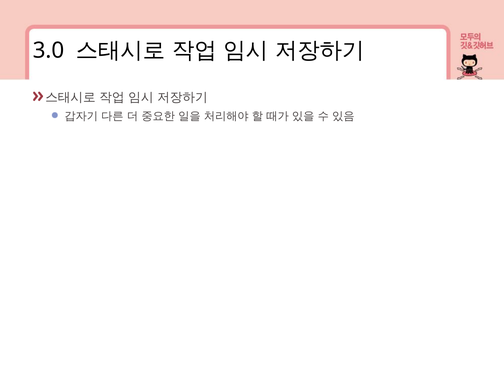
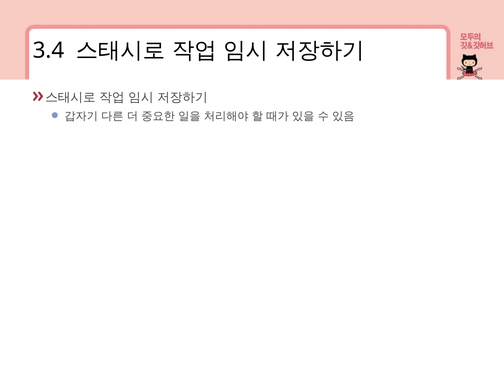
3.0: 3.0 -> 3.4 (49, 50)
